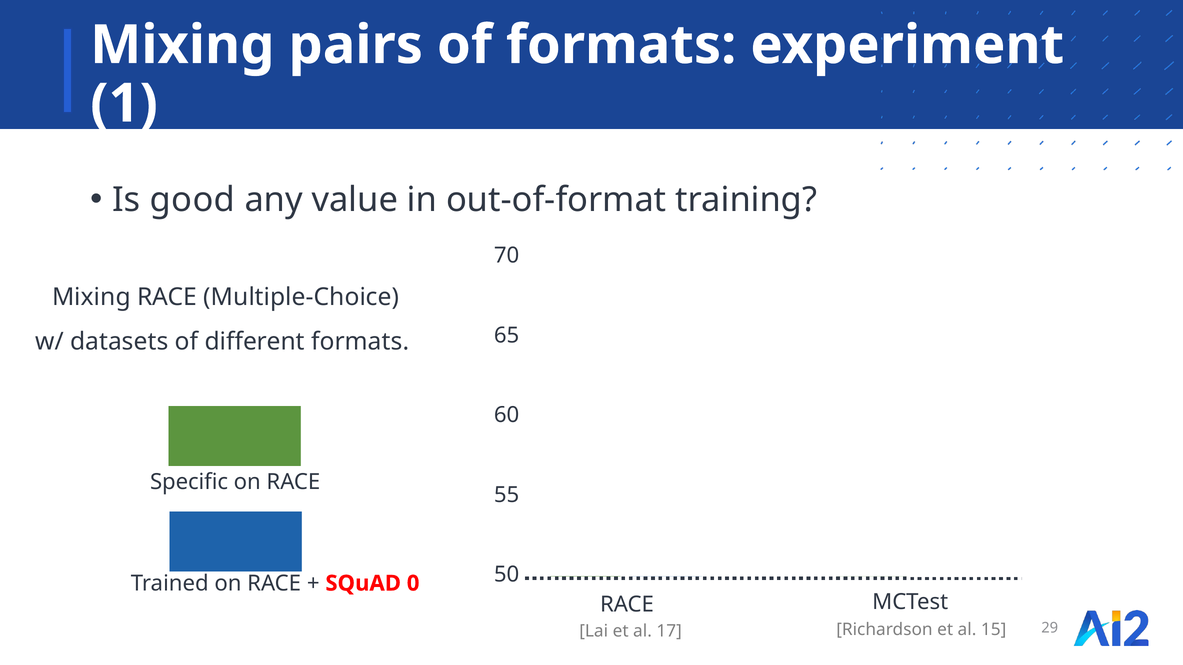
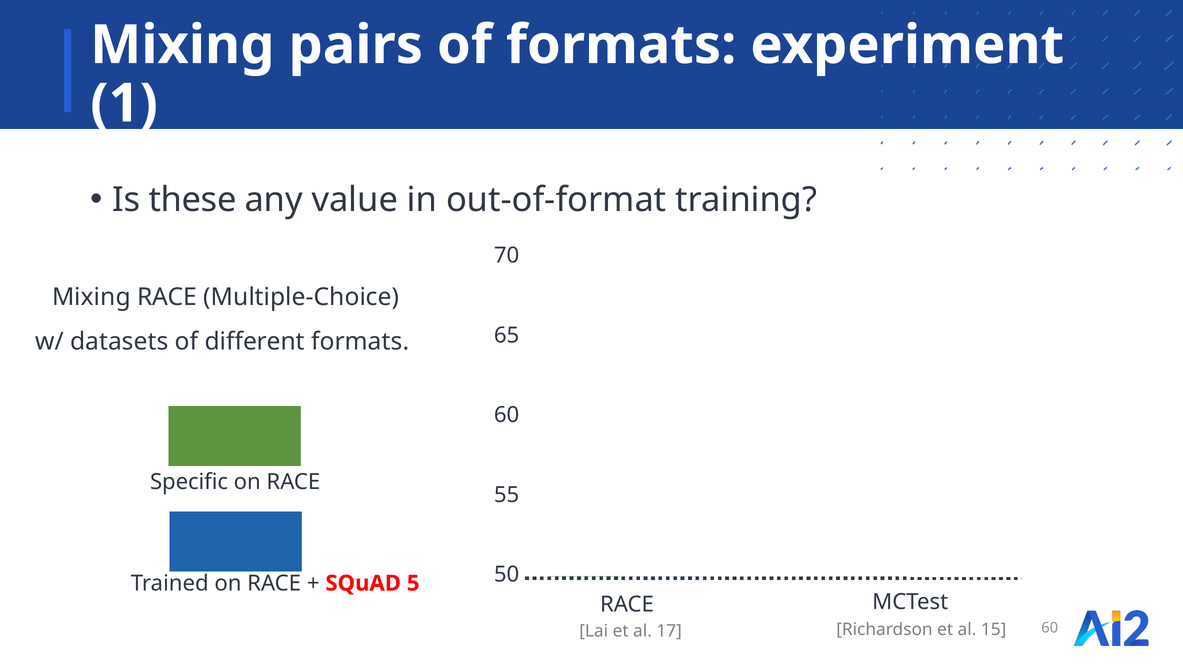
good: good -> these (193, 200)
0: 0 -> 5 (413, 584)
17 29: 29 -> 60 (1050, 628)
